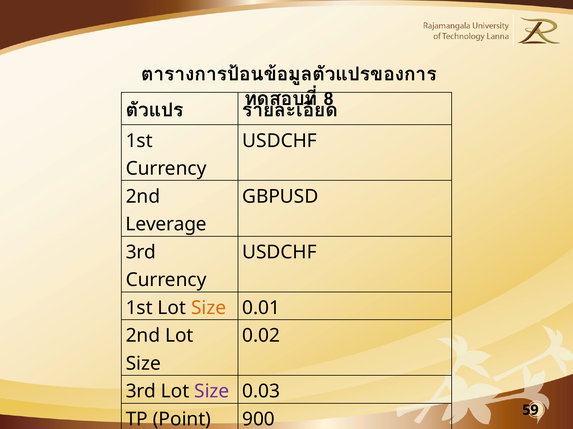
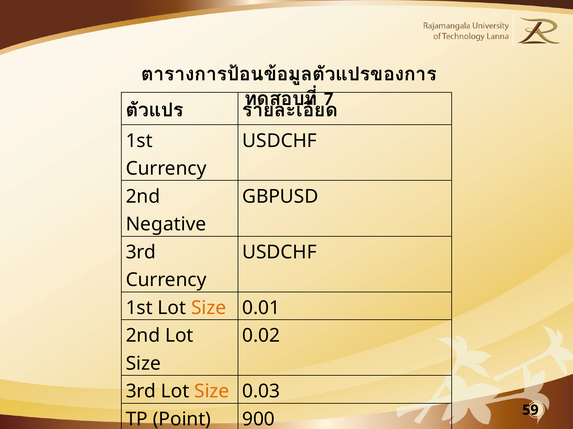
8: 8 -> 7 (329, 99)
Leverage: Leverage -> Negative (166, 225)
Size colour: purple -> orange (212, 392)
